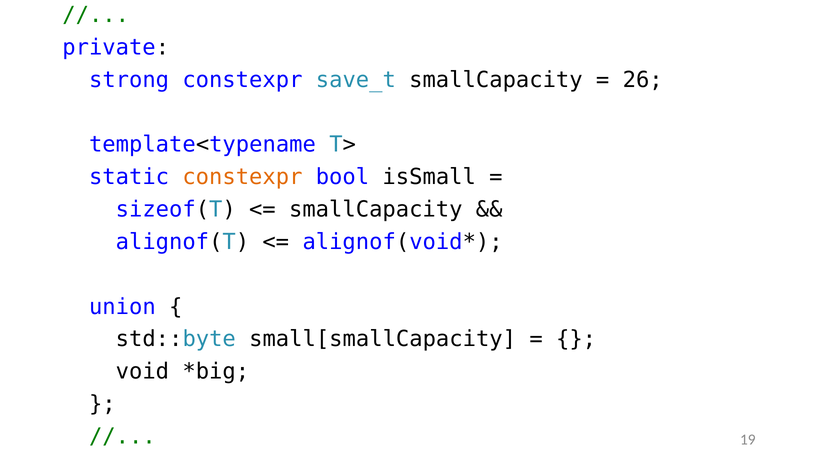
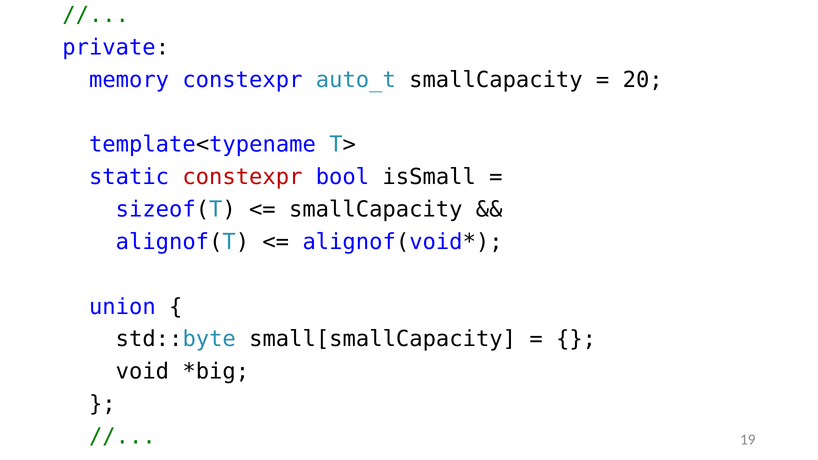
strong: strong -> memory (129, 80)
save_t: save_t -> auto_t (356, 80)
26: 26 -> 20 (643, 80)
constexpr colour: orange -> red (242, 177)
